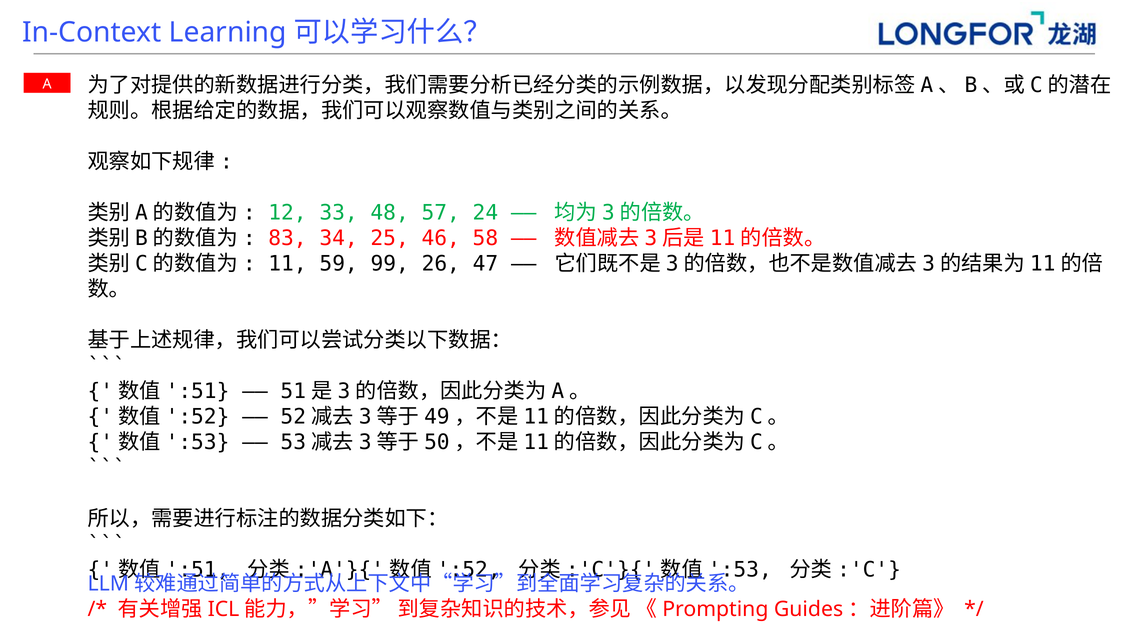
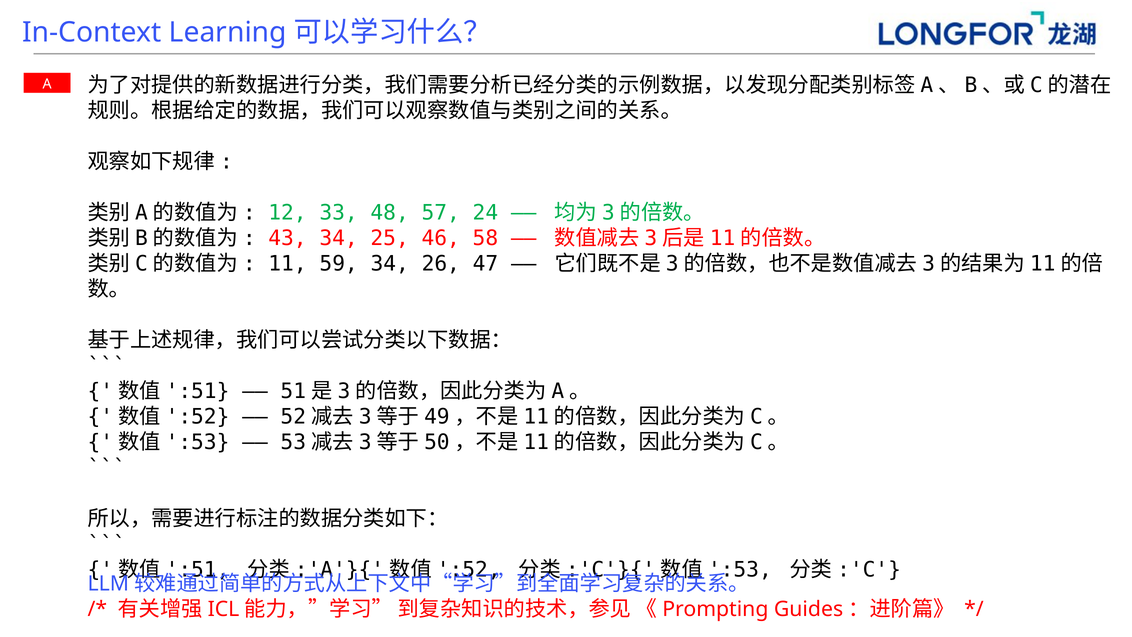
83: 83 -> 43 (288, 238)
59 99: 99 -> 34 (390, 264)
